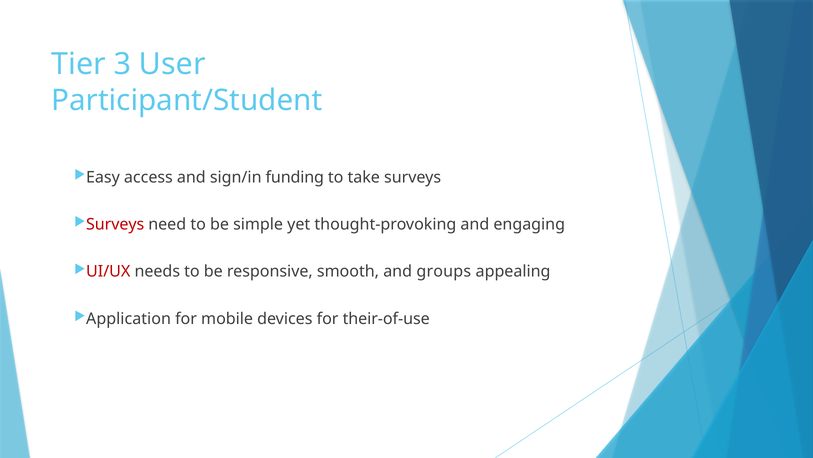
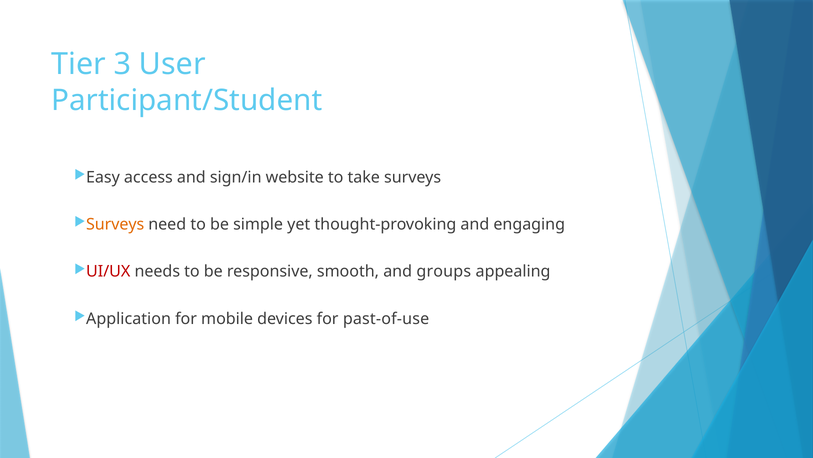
funding: funding -> website (295, 177)
Surveys colour: red -> orange (115, 224)
their-of-use: their-of-use -> past-of-use (386, 318)
